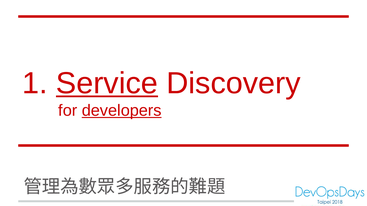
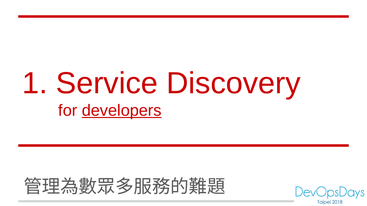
Service underline: present -> none (107, 83)
